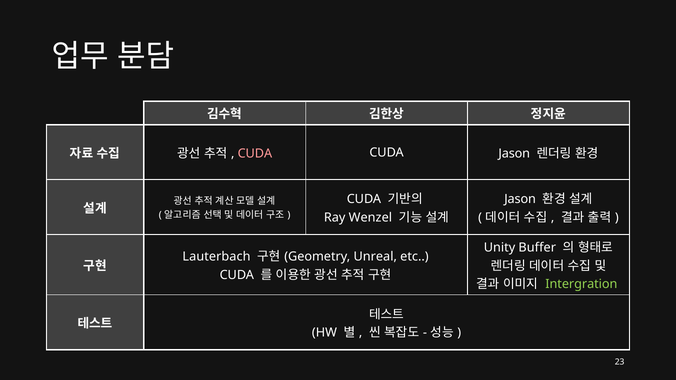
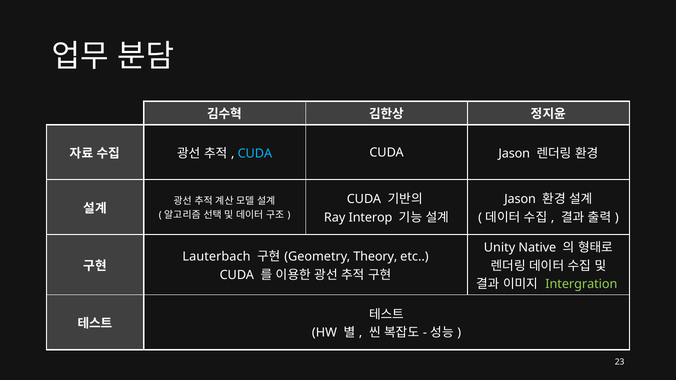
CUDA colour: pink -> light blue (255, 153)
Wenzel: Wenzel -> Interop (370, 218)
Buffer: Buffer -> Native (537, 248)
Unreal: Unreal -> Theory (375, 257)
